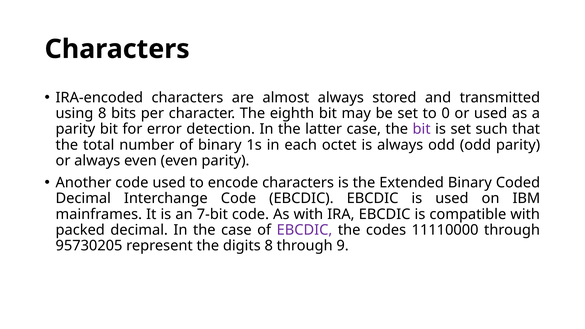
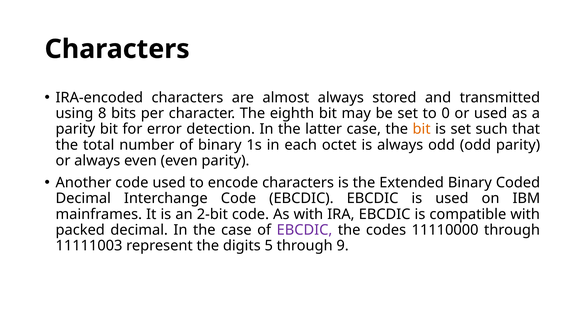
bit colour: purple -> orange (422, 129)
7-bit: 7-bit -> 2-bit (212, 214)
95730205: 95730205 -> 11111003 (89, 246)
digits 8: 8 -> 5 (269, 246)
